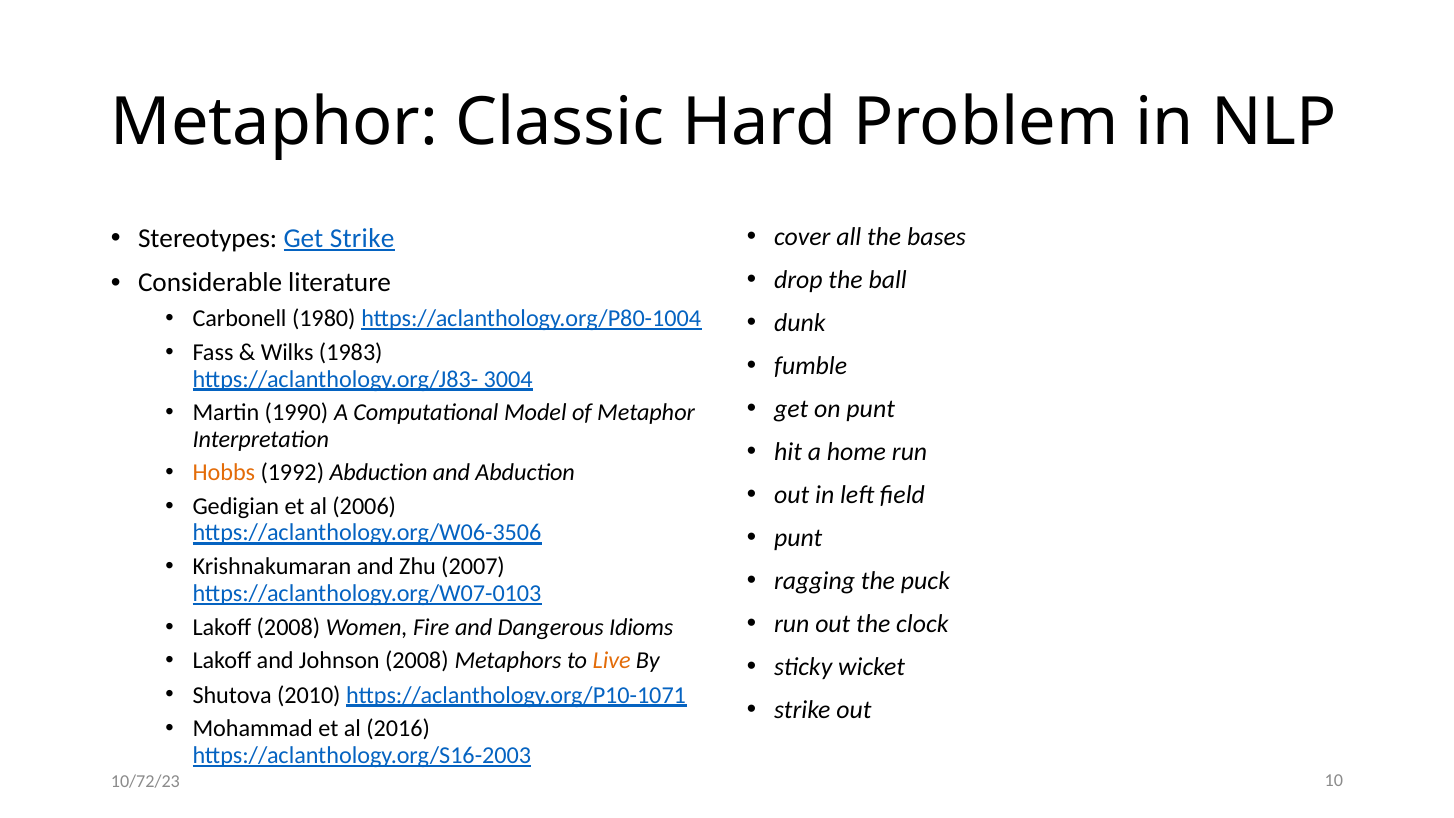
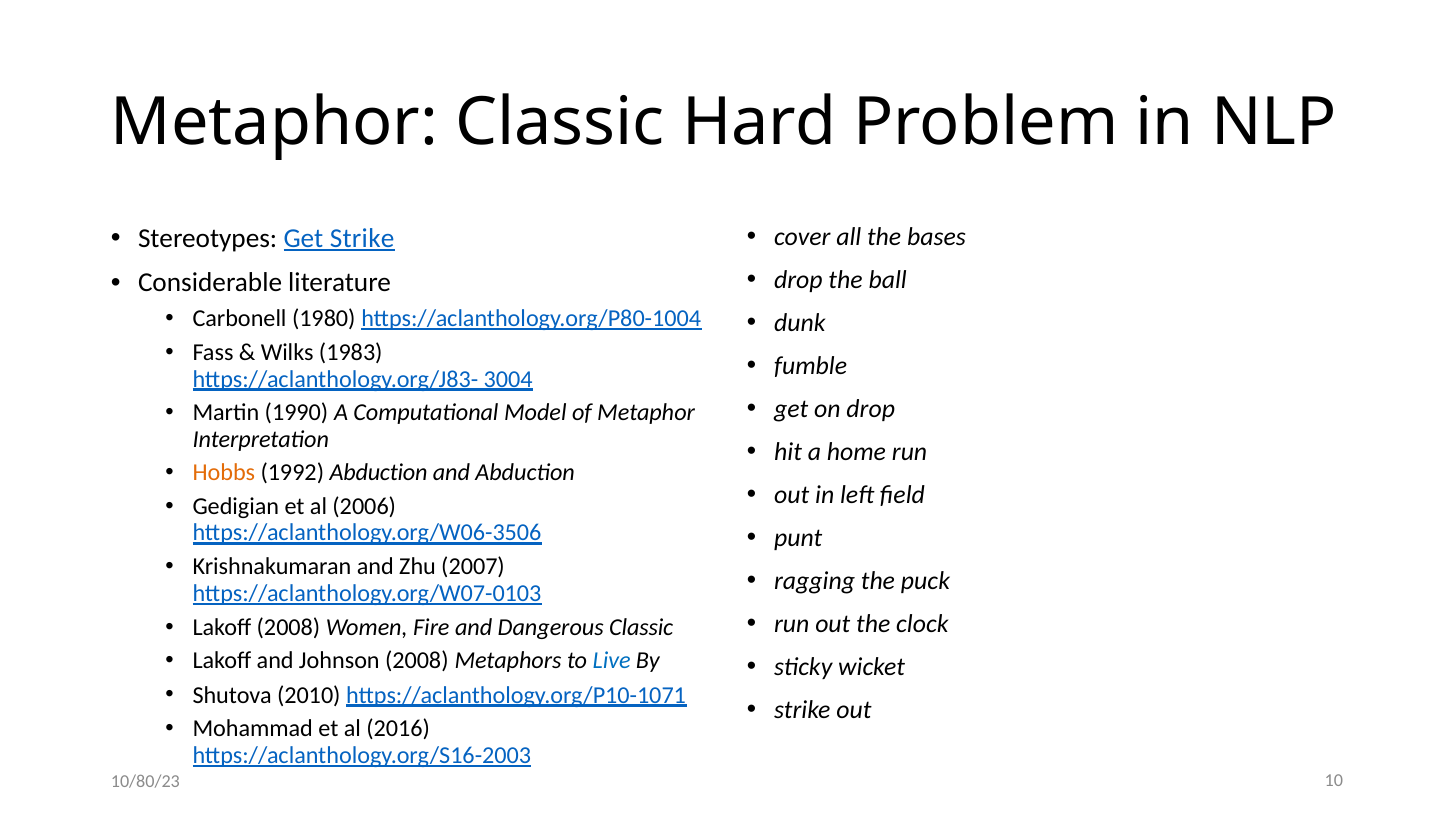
on punt: punt -> drop (871, 409)
Dangerous Idioms: Idioms -> Classic (641, 627)
Live colour: orange -> blue (612, 661)
10/72/23: 10/72/23 -> 10/80/23 (145, 781)
